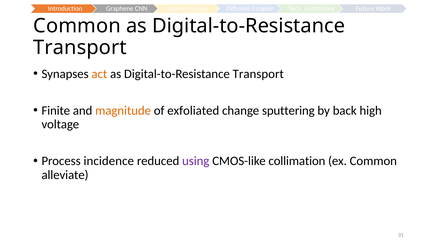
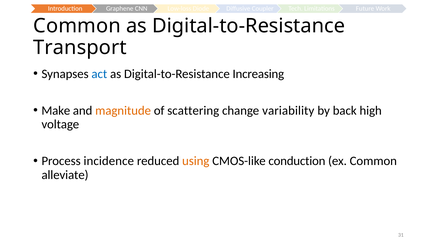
act colour: orange -> blue (99, 74)
Transport: Transport -> Increasing (258, 74)
Finite: Finite -> Make (56, 111)
exfoliated: exfoliated -> scattering (193, 111)
sputtering: sputtering -> variability (288, 111)
using colour: purple -> orange (196, 161)
collimation: collimation -> conduction (297, 161)
